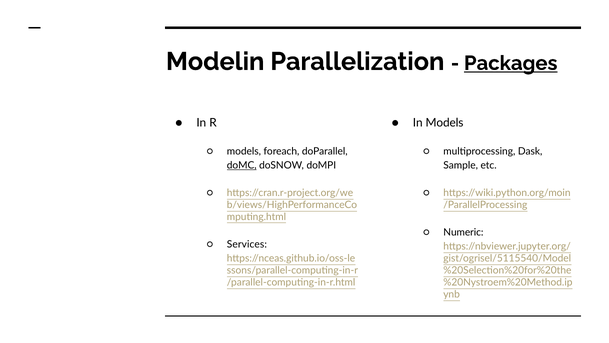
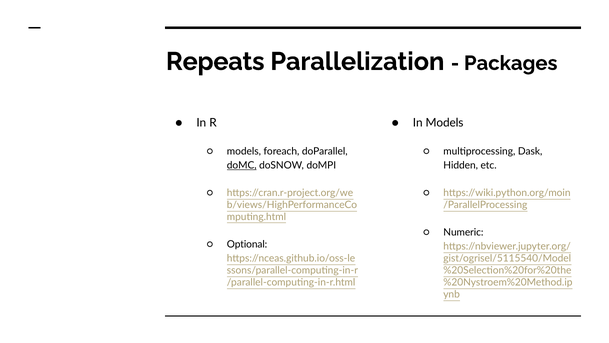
Modelin: Modelin -> Repeats (215, 61)
Packages underline: present -> none (511, 63)
Sample: Sample -> Hidden (461, 165)
Services: Services -> Optional (247, 244)
